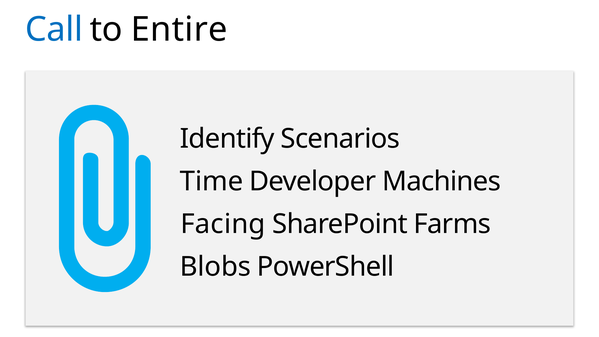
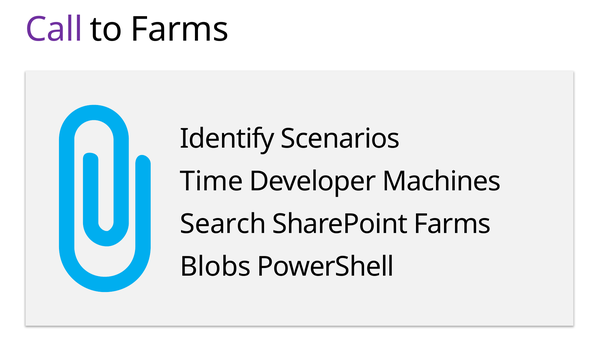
Call colour: blue -> purple (54, 30)
to Entire: Entire -> Farms (179, 30)
Facing: Facing -> Search (223, 224)
